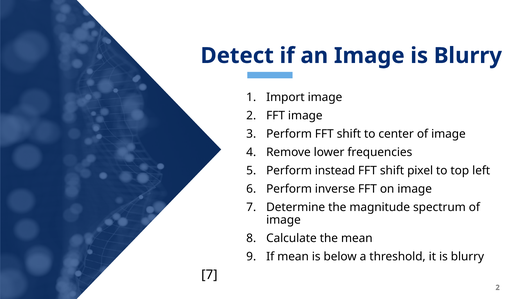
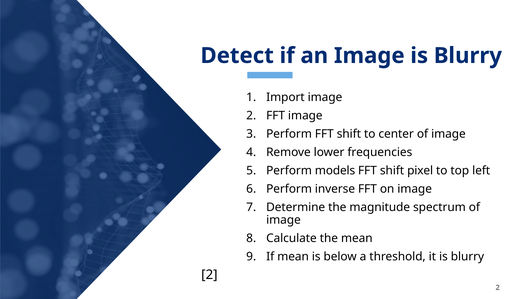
instead: instead -> models (335, 171)
7: 7 -> 2 (209, 275)
